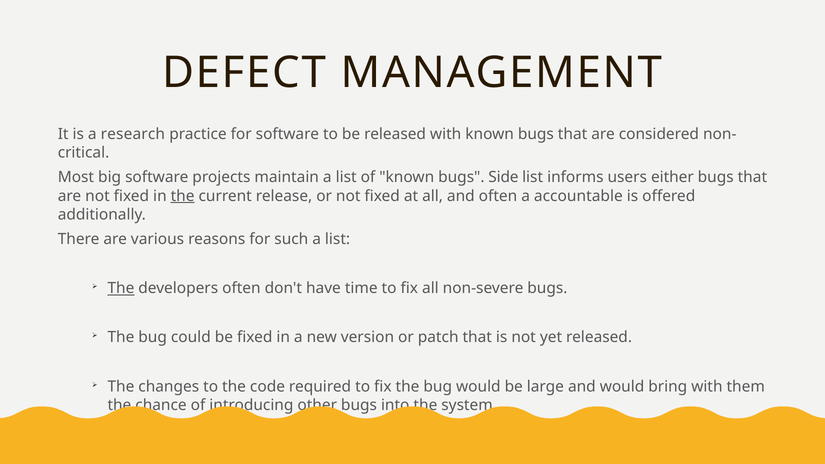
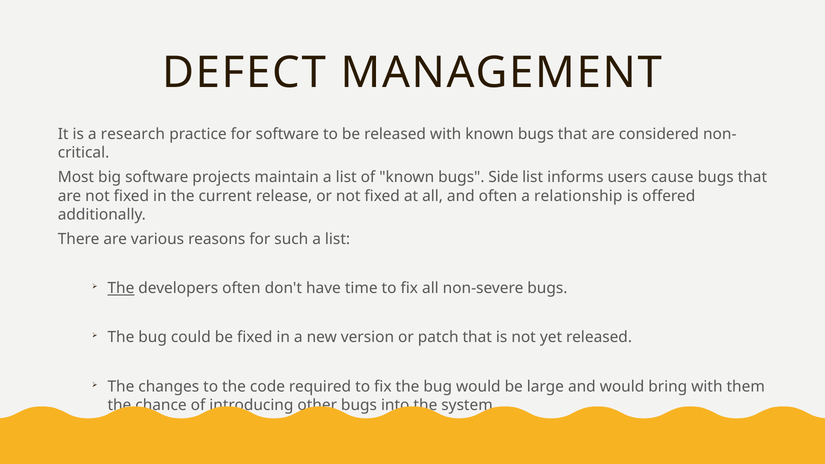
either: either -> cause (672, 177)
the underline: present -> none (183, 196)
accountable: accountable -> relationship (578, 196)
